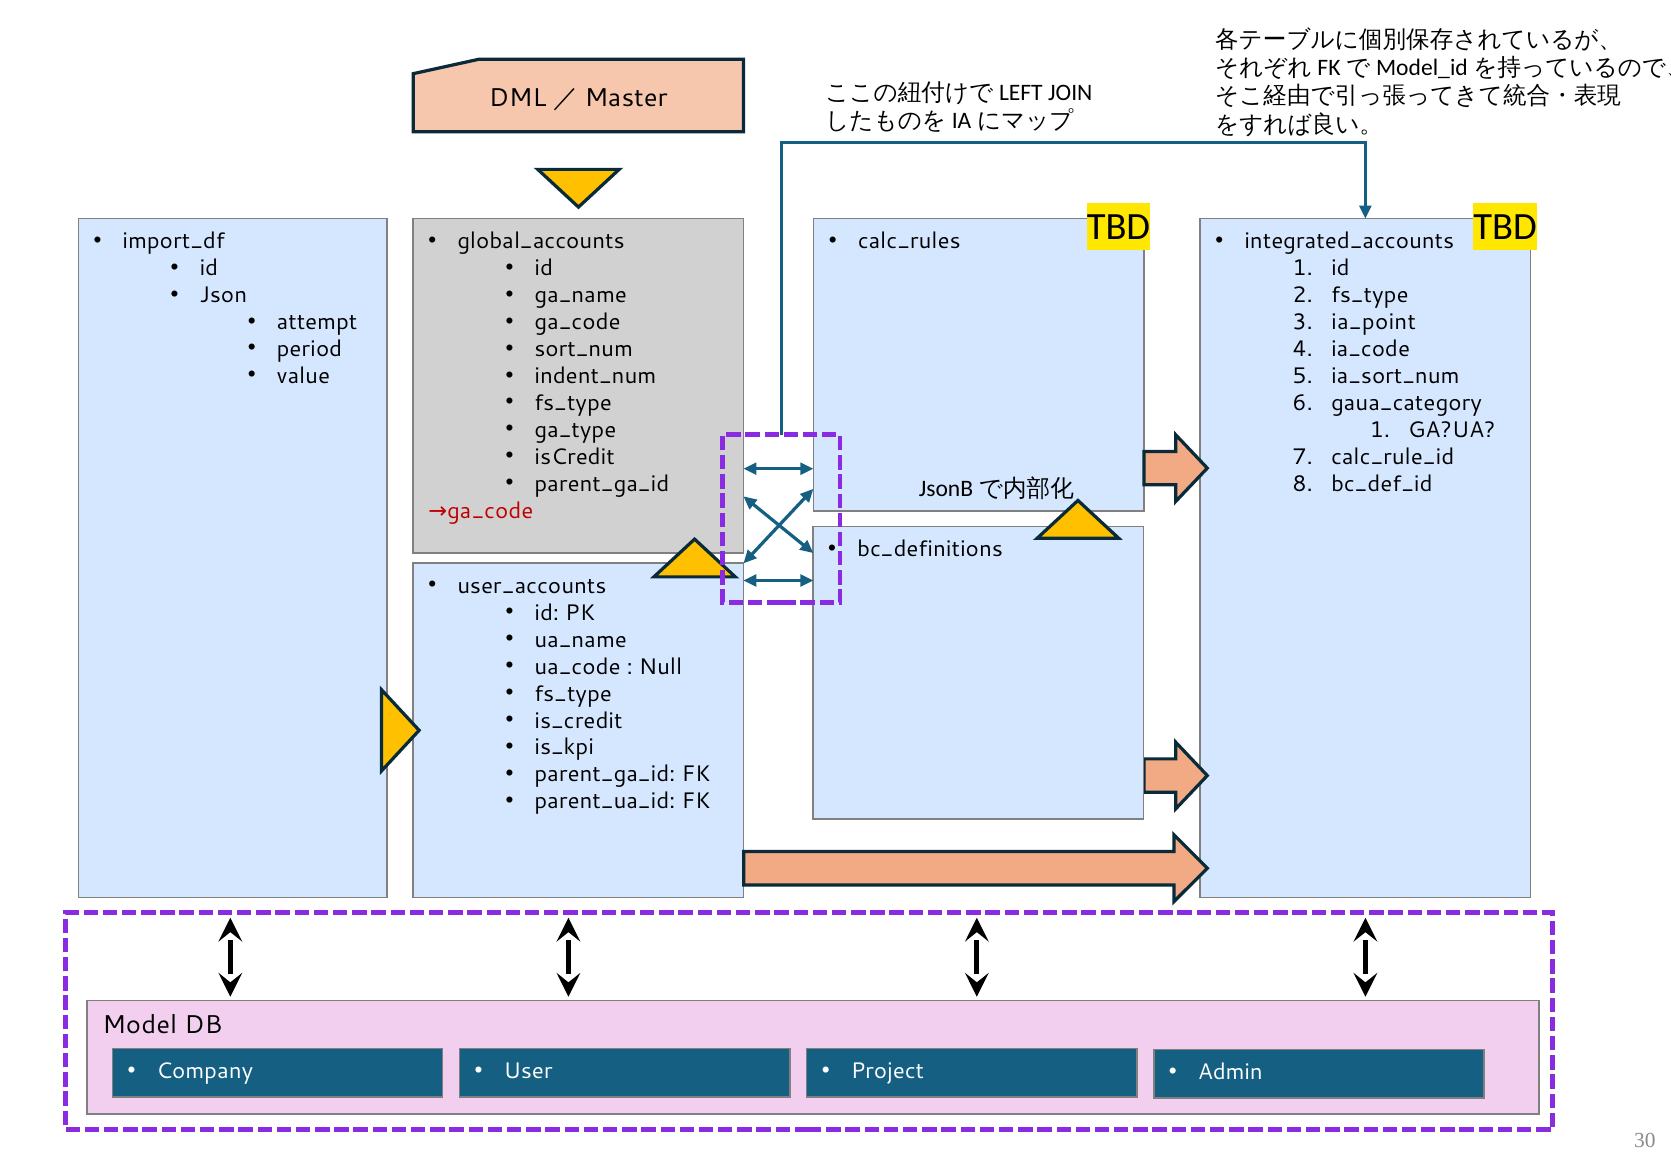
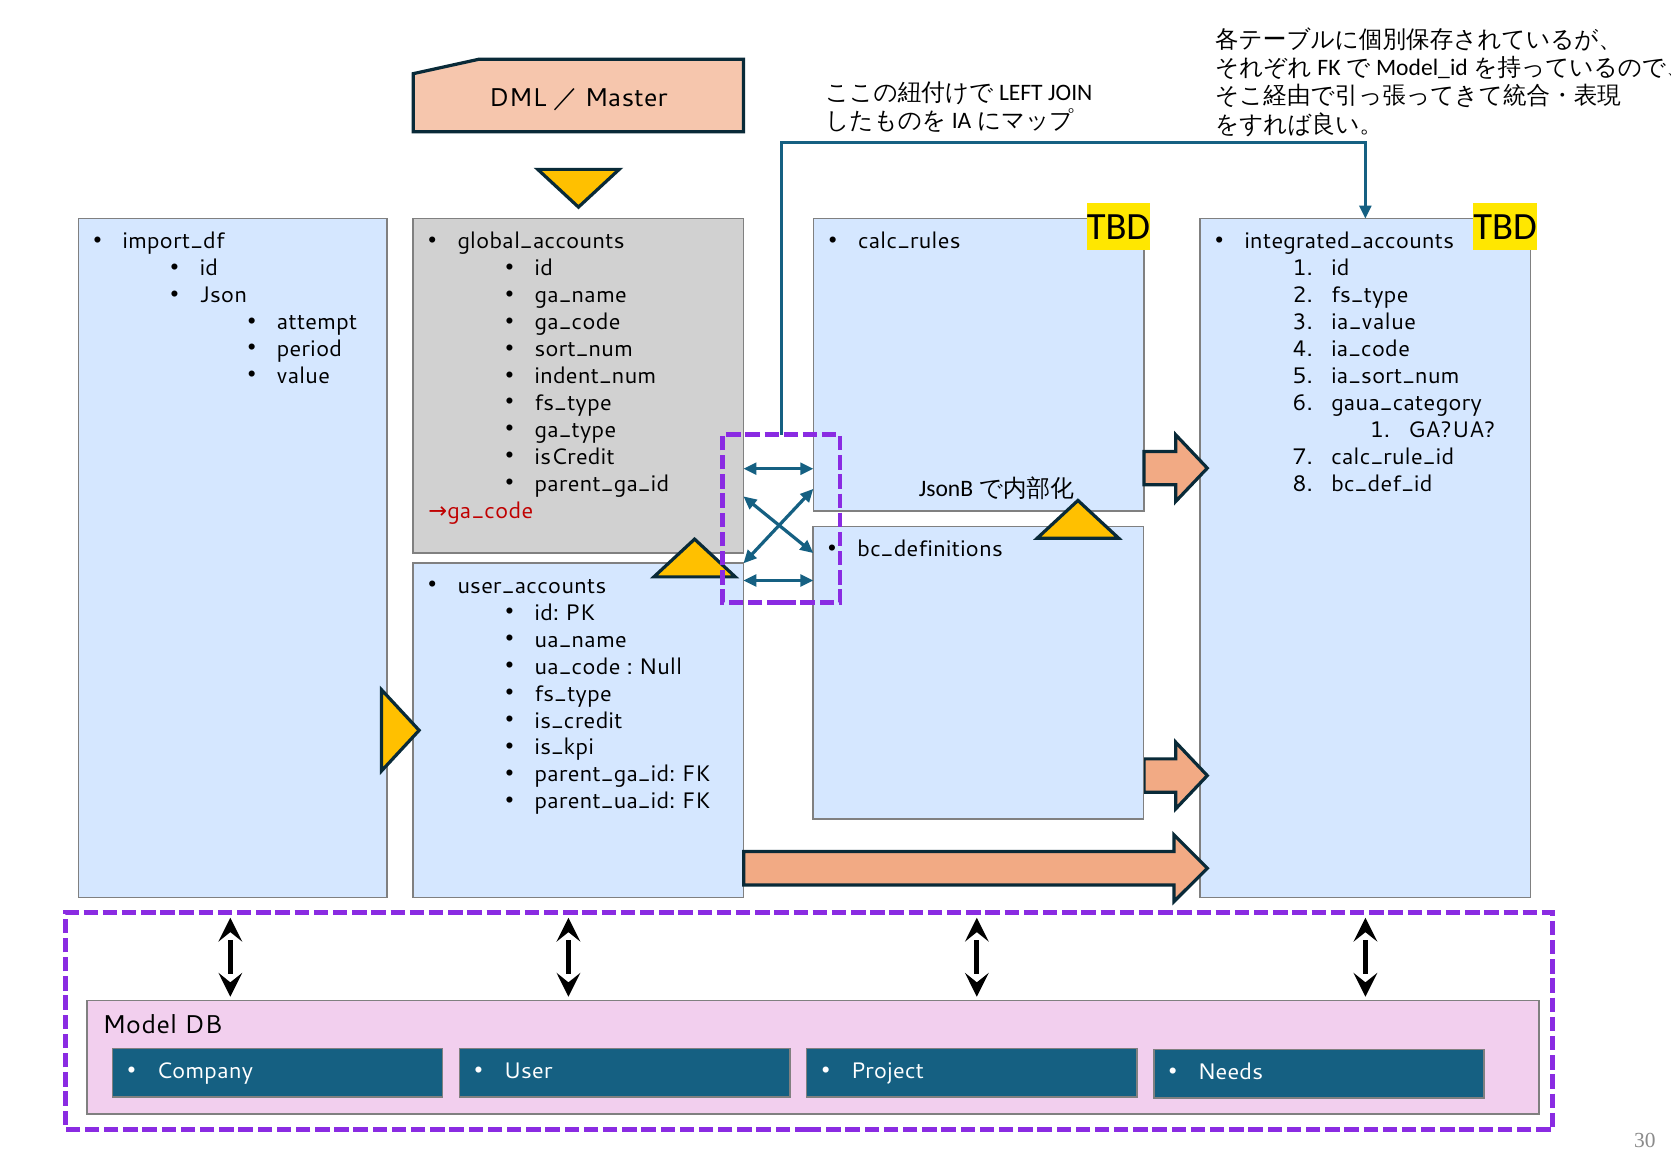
ia_point: ia_point -> ia_value (1374, 322)
Admin: Admin -> Needs (1230, 1072)
